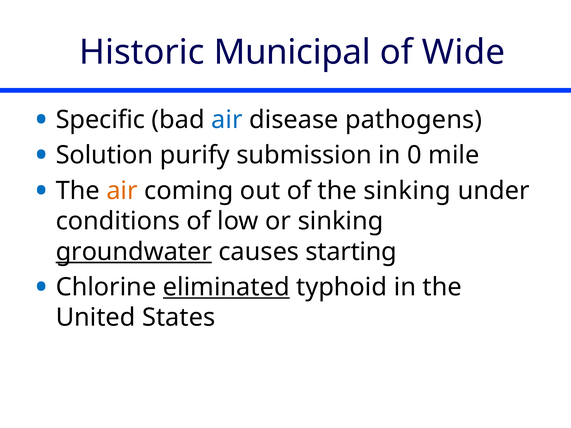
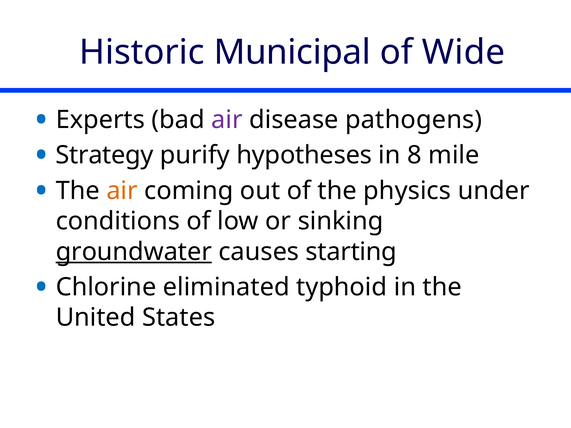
Specific: Specific -> Experts (100, 120)
air colour: blue -> purple (227, 120)
Solution: Solution -> Strategy (105, 155)
submission: submission -> hypotheses (304, 155)
0: 0 -> 8 (414, 155)
the sinking: sinking -> physics (407, 191)
eliminated underline: present -> none (226, 287)
